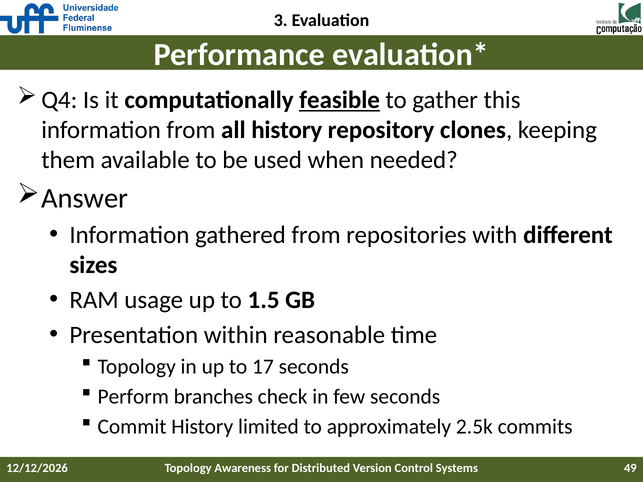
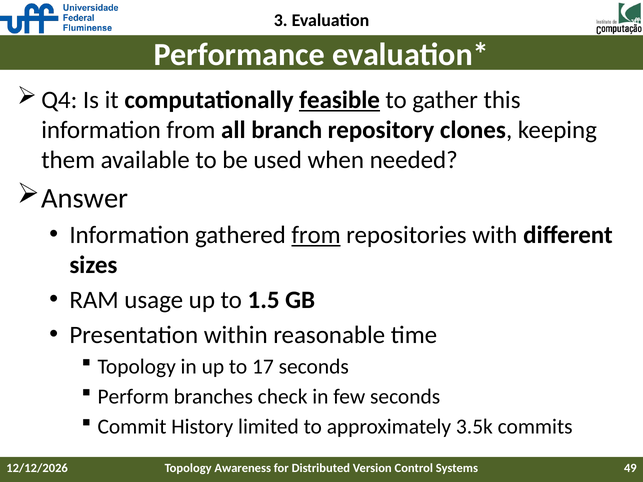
all history: history -> branch (287, 130)
from underline: none -> present (316, 235)
2.5k: 2.5k -> 3.5k (474, 427)
